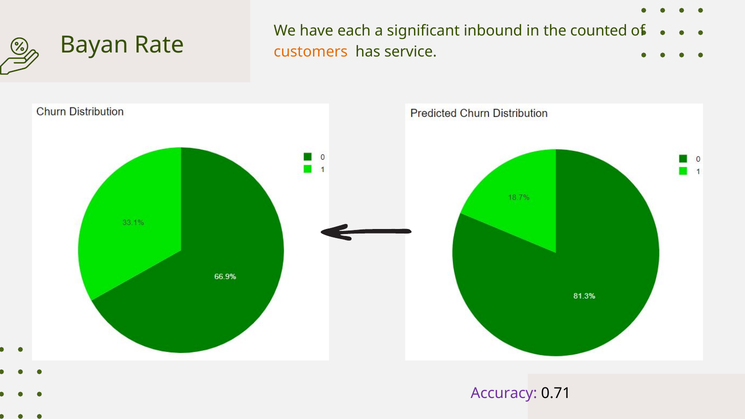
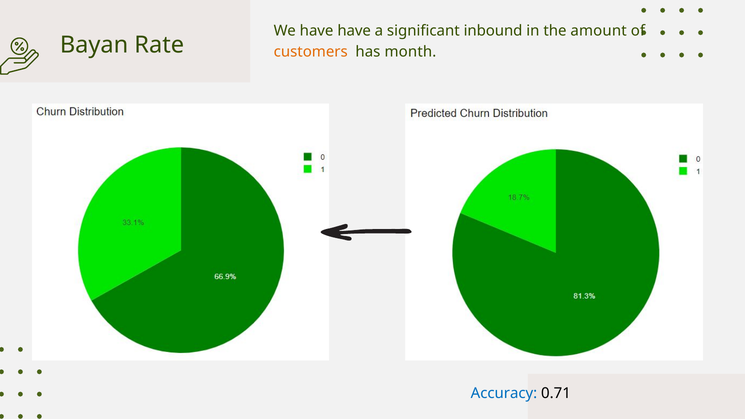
have each: each -> have (354, 31)
counted: counted -> amount (599, 31)
service: service -> month (410, 52)
Accuracy colour: purple -> blue (504, 393)
